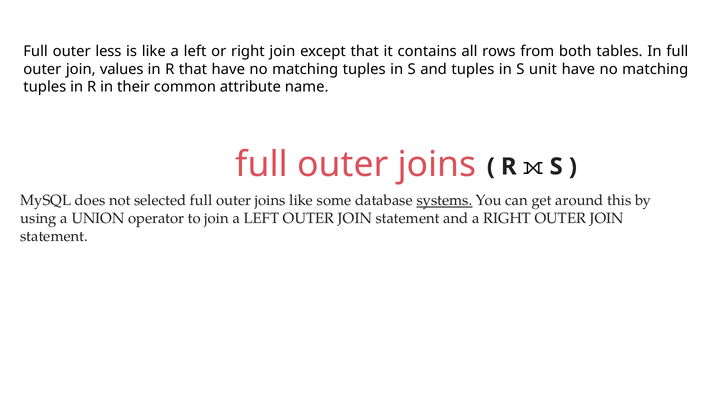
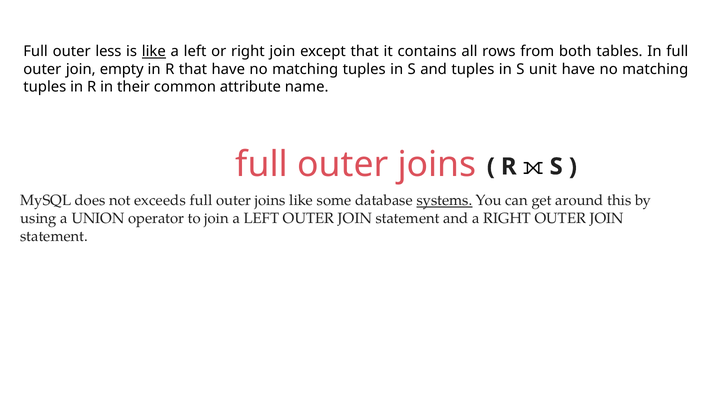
like underline: none -> present (154, 51)
values: values -> empty (122, 69)
selected: selected -> exceeds (160, 200)
